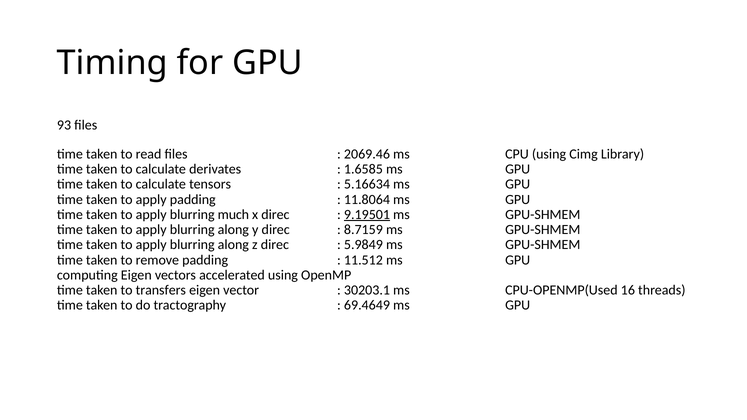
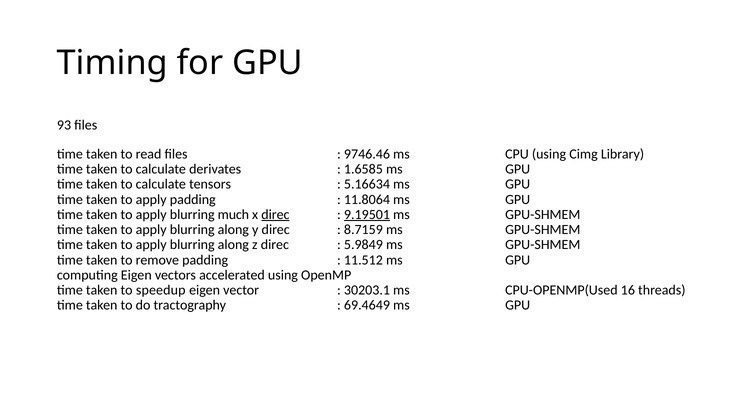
2069.46: 2069.46 -> 9746.46 (367, 154)
direc underline: none -> present (275, 215)
transfers: transfers -> speedup (161, 290)
